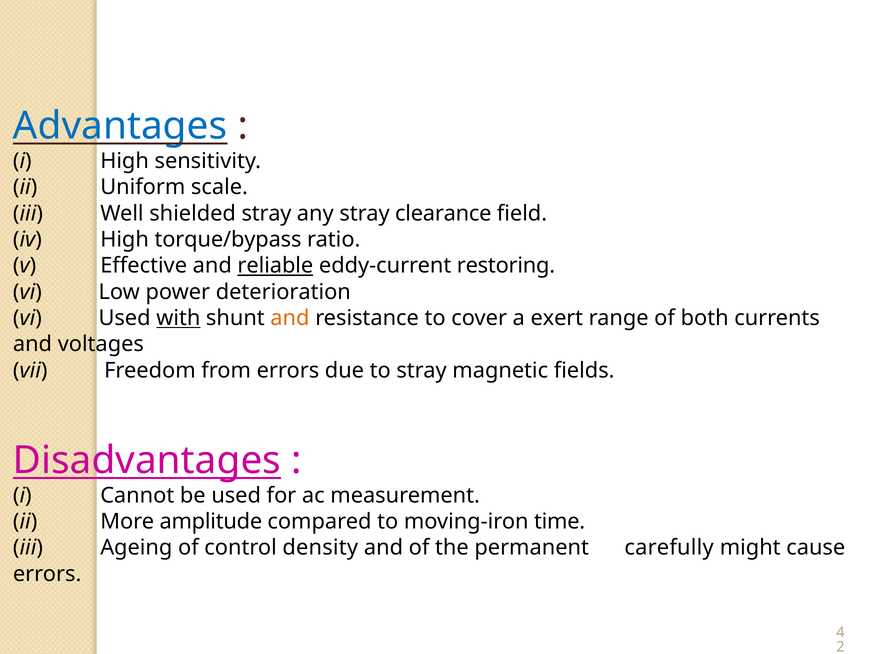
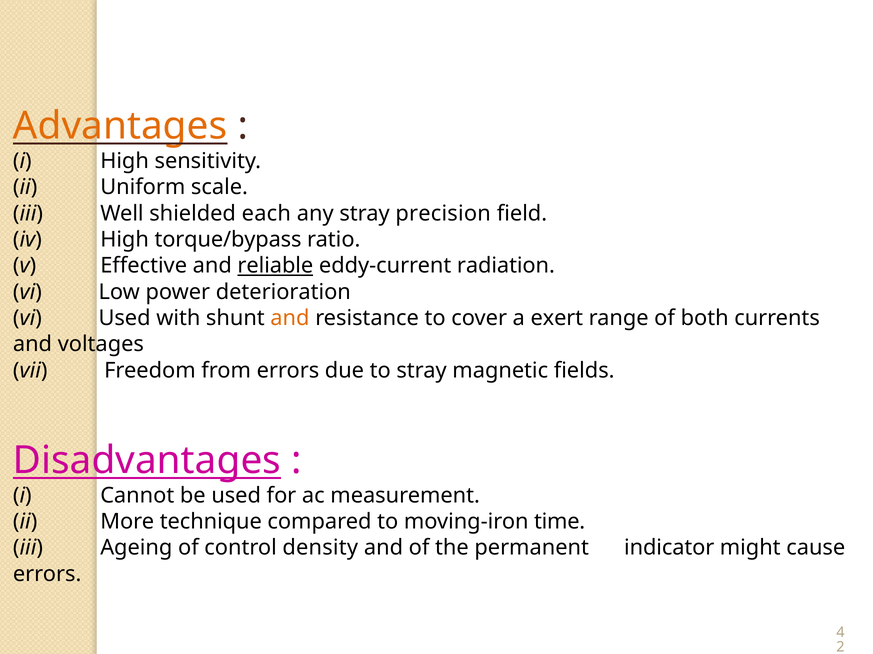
Advantages colour: blue -> orange (120, 126)
shielded stray: stray -> each (266, 214)
clearance: clearance -> precision (443, 214)
restoring: restoring -> radiation (506, 266)
with underline: present -> none (178, 318)
amplitude: amplitude -> technique (211, 522)
carefully: carefully -> indicator (669, 548)
